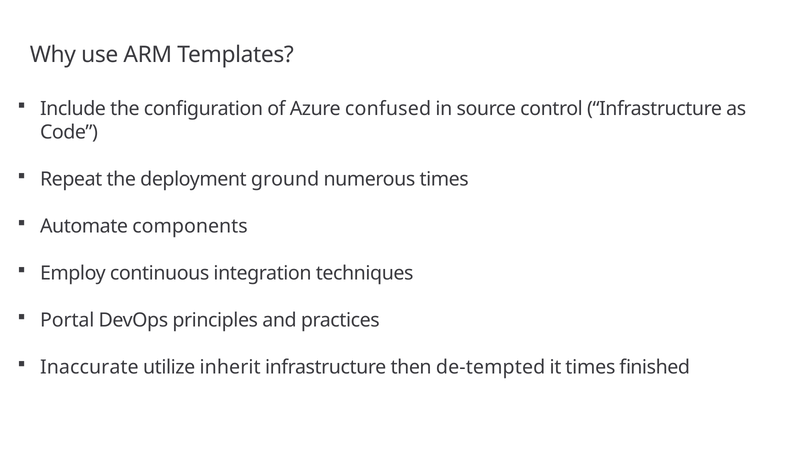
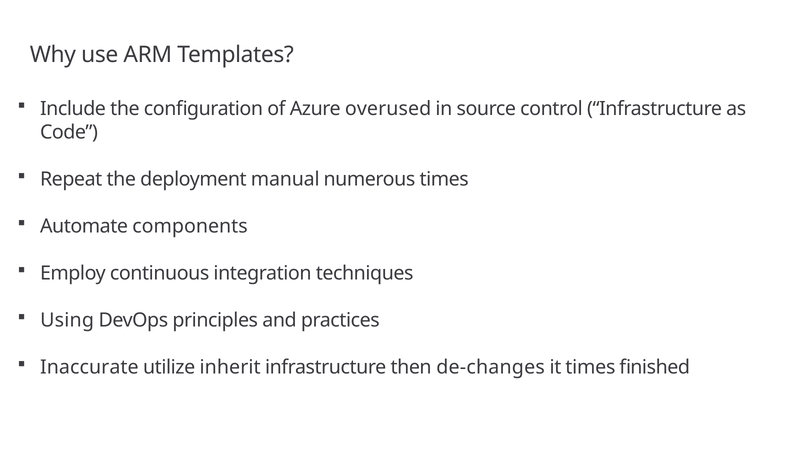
confused: confused -> overused (388, 109)
ground: ground -> manual (285, 179)
Portal: Portal -> Using (67, 320)
de-tempted: de-tempted -> de-changes (491, 367)
